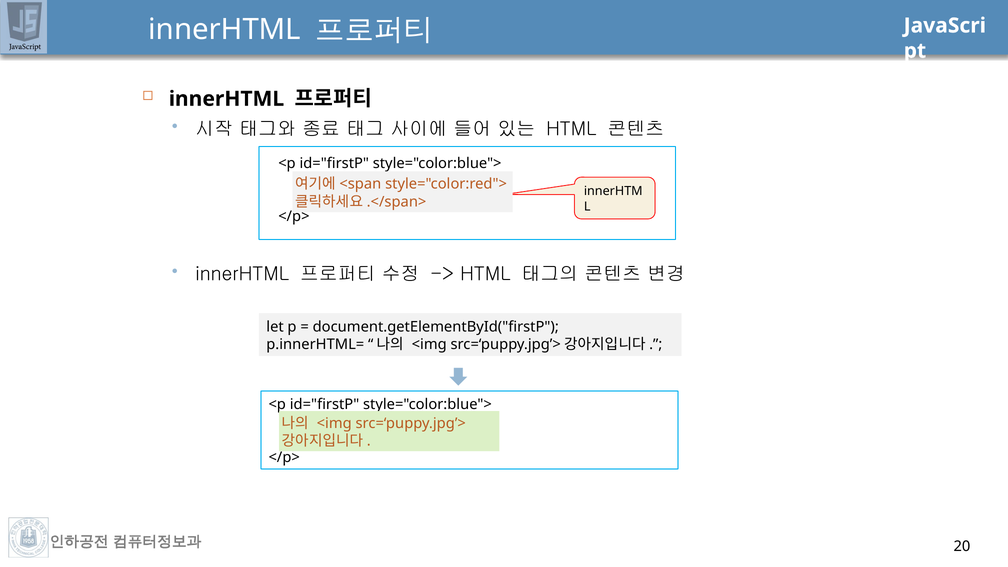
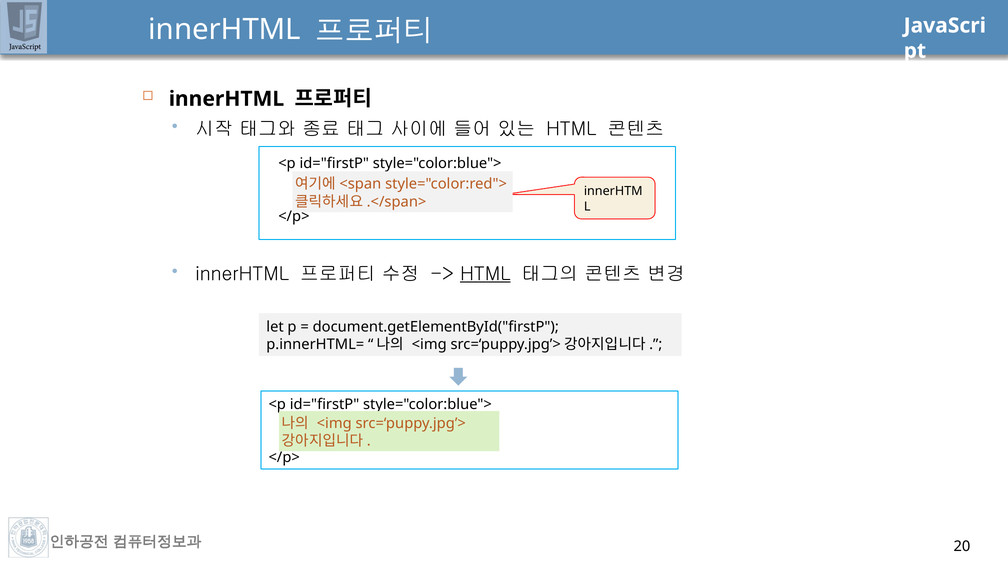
HTML underline: none -> present (485, 274)
